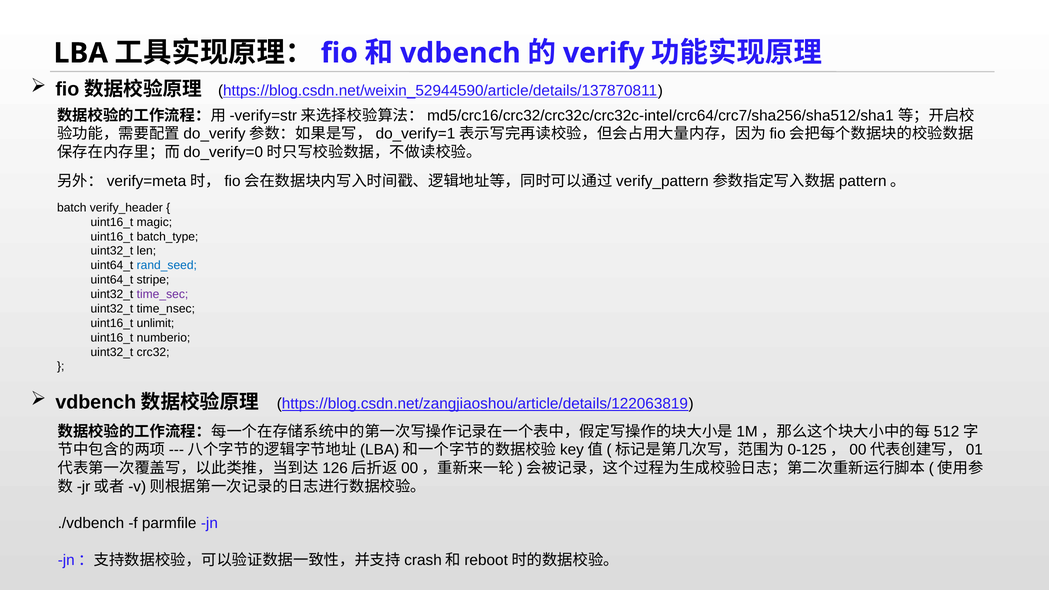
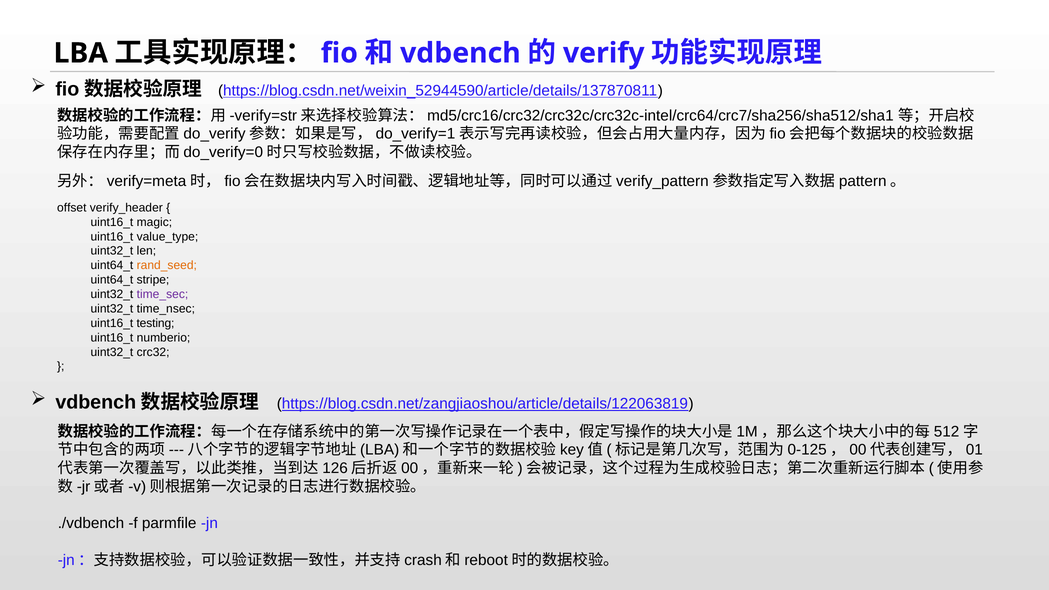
batch: batch -> offset (72, 208)
batch_type: batch_type -> value_type (167, 237)
rand_seed colour: blue -> orange (167, 265)
unlimit: unlimit -> testing (155, 323)
